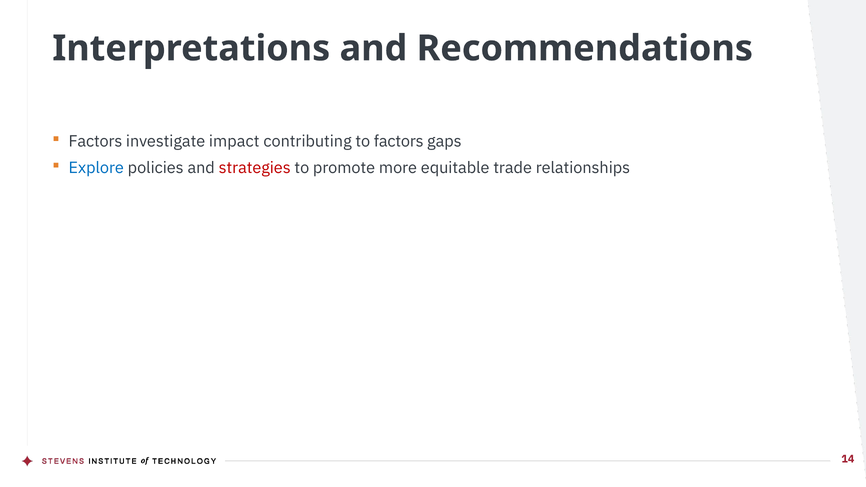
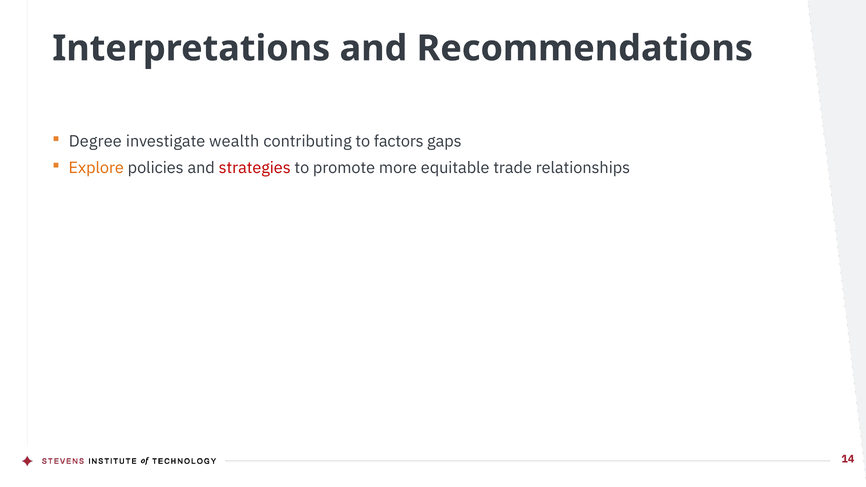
Factors: Factors -> Degree (95, 142)
impact: impact -> wealth (234, 142)
Explore colour: blue -> orange (96, 168)
